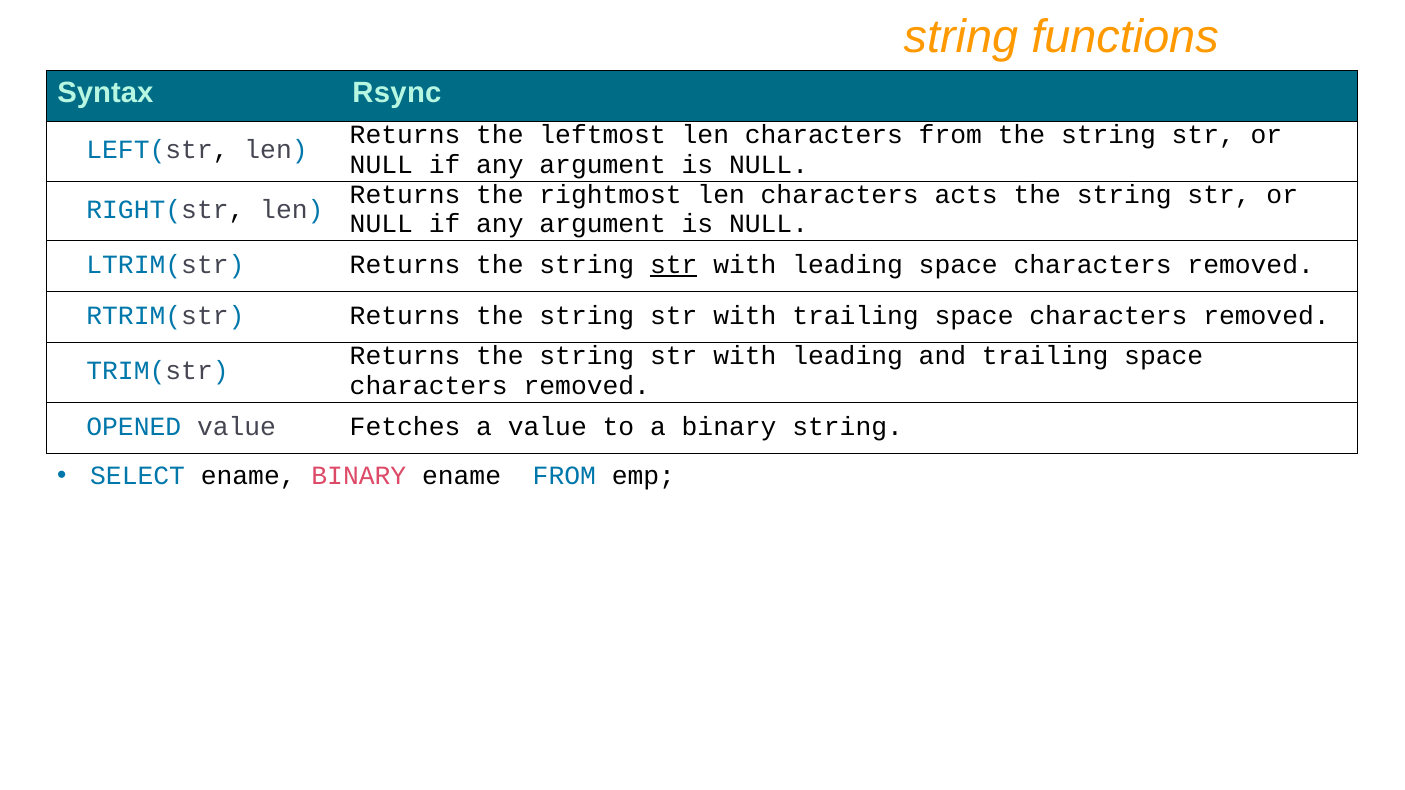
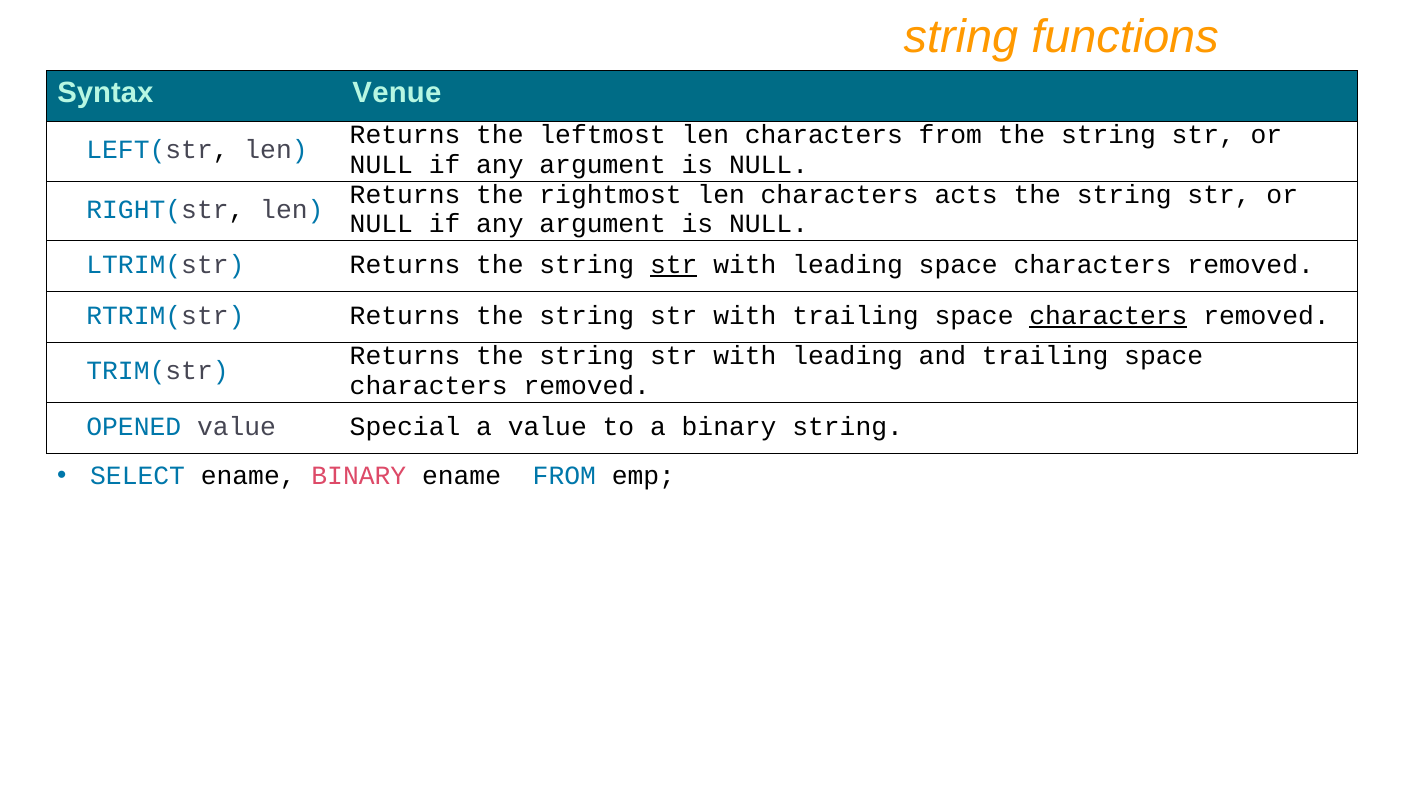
Rsync: Rsync -> Venue (397, 93)
characters underline: none -> present (1108, 316)
Fetches: Fetches -> Special (405, 426)
